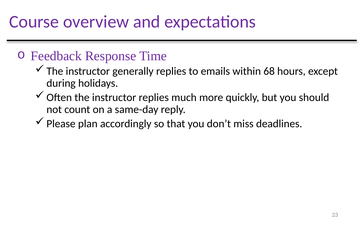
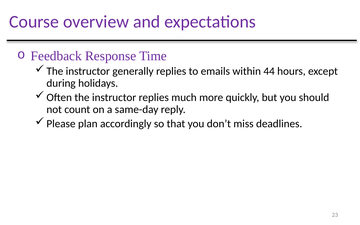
68: 68 -> 44 (269, 71)
